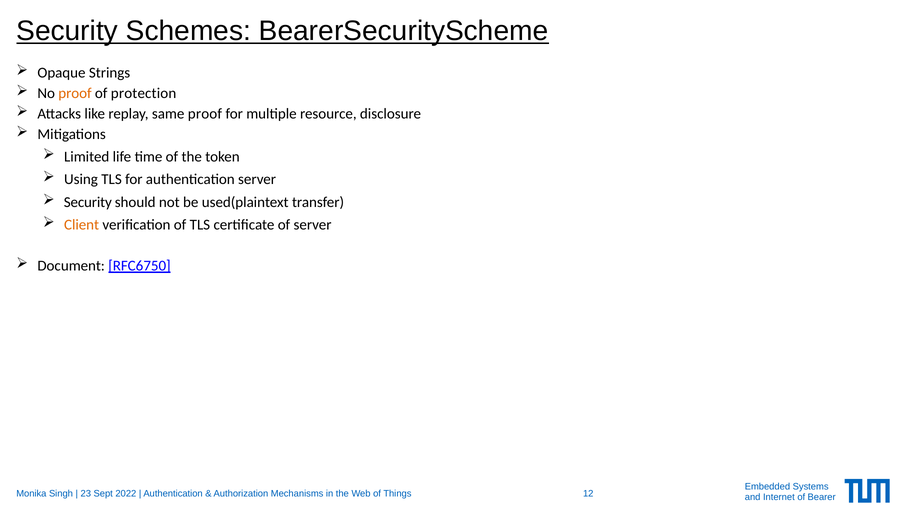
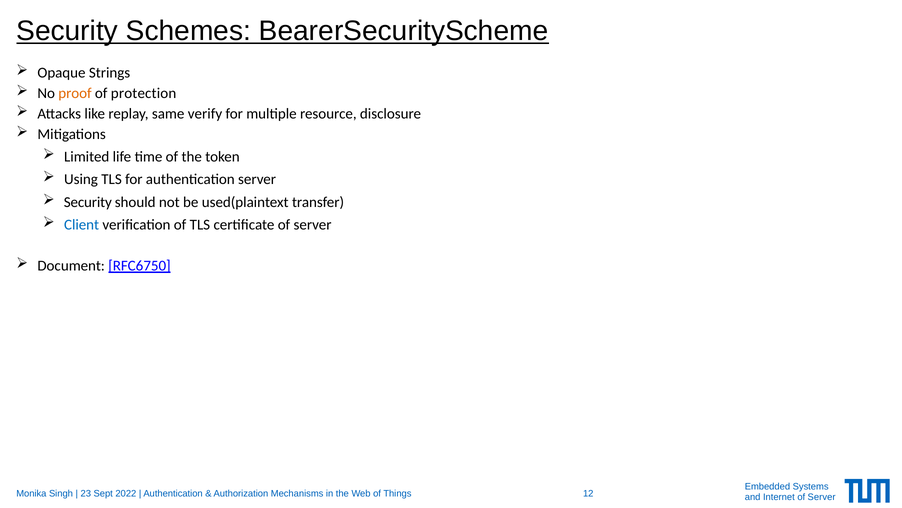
same proof: proof -> verify (205, 114)
Client colour: orange -> blue (82, 224)
Bearer: Bearer -> Server (822, 497)
